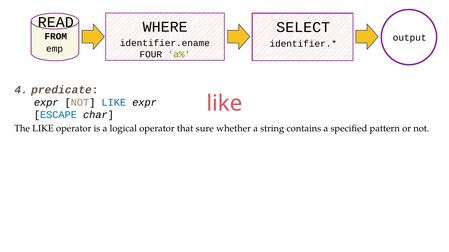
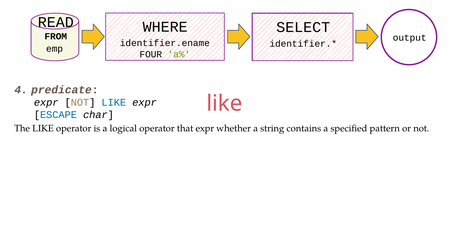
that sure: sure -> expr (205, 129)
